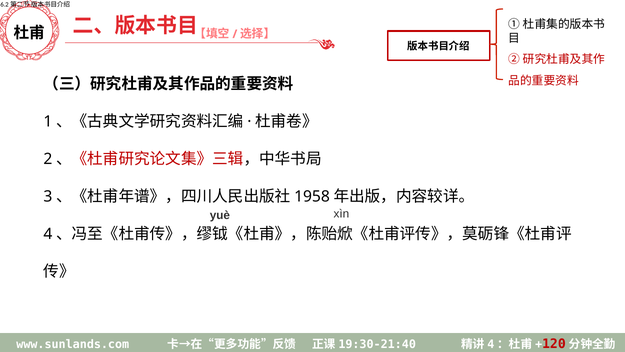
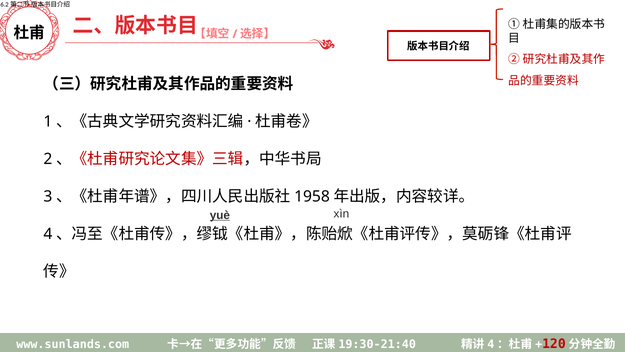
yuè underline: none -> present (220, 215)
